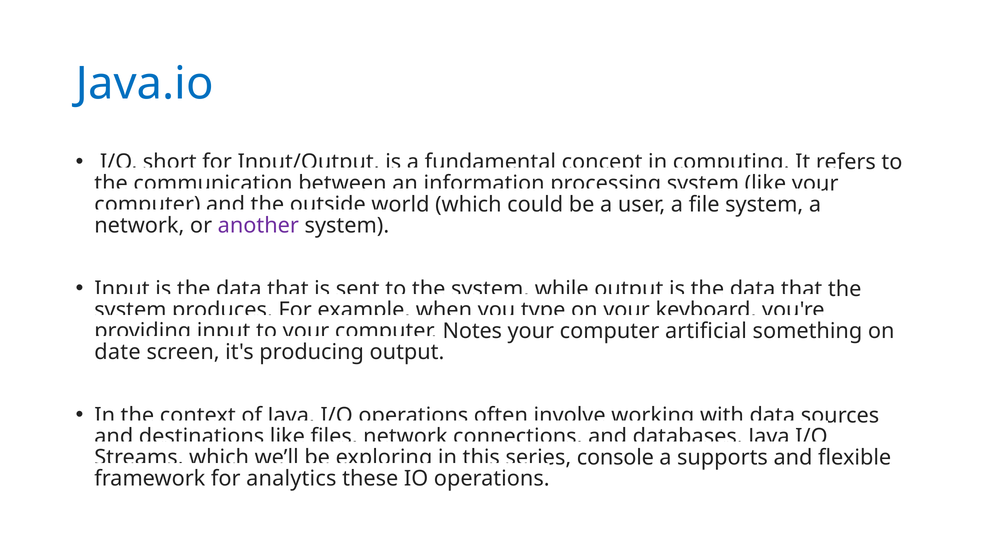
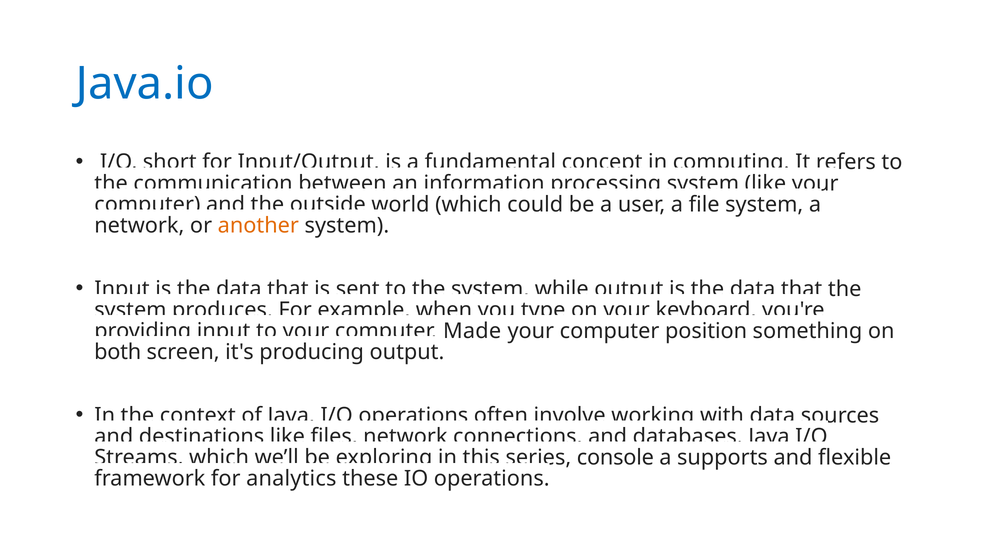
another colour: purple -> orange (258, 225)
Notes: Notes -> Made (472, 331)
artificial: artificial -> position (706, 331)
date: date -> both (118, 352)
